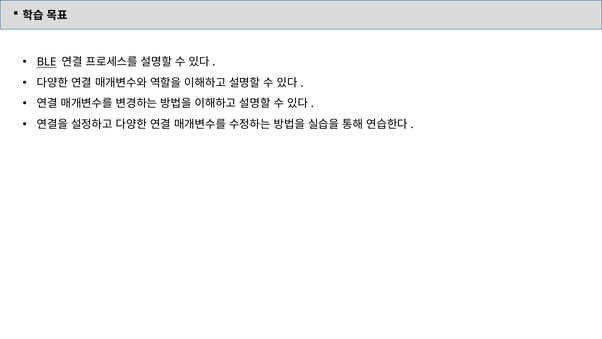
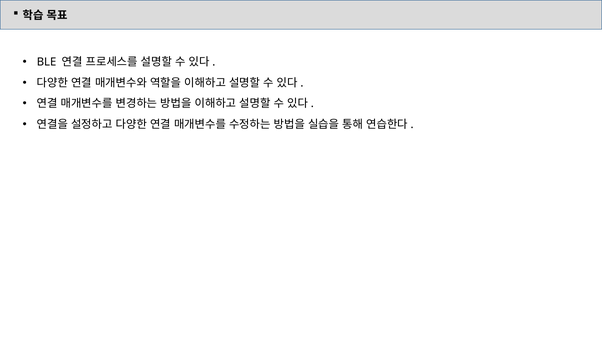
BLE underline: present -> none (47, 62)
